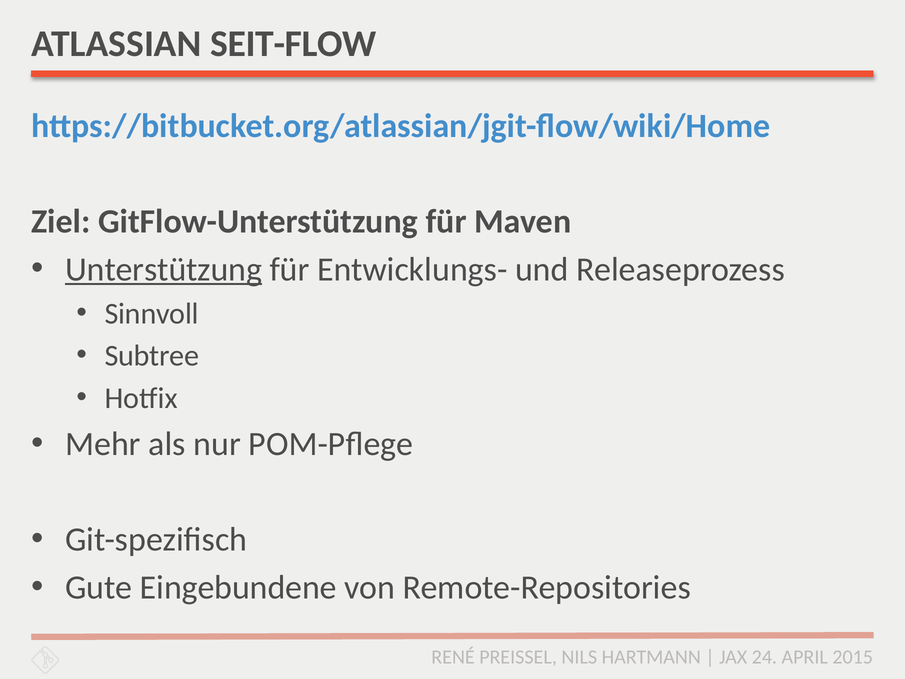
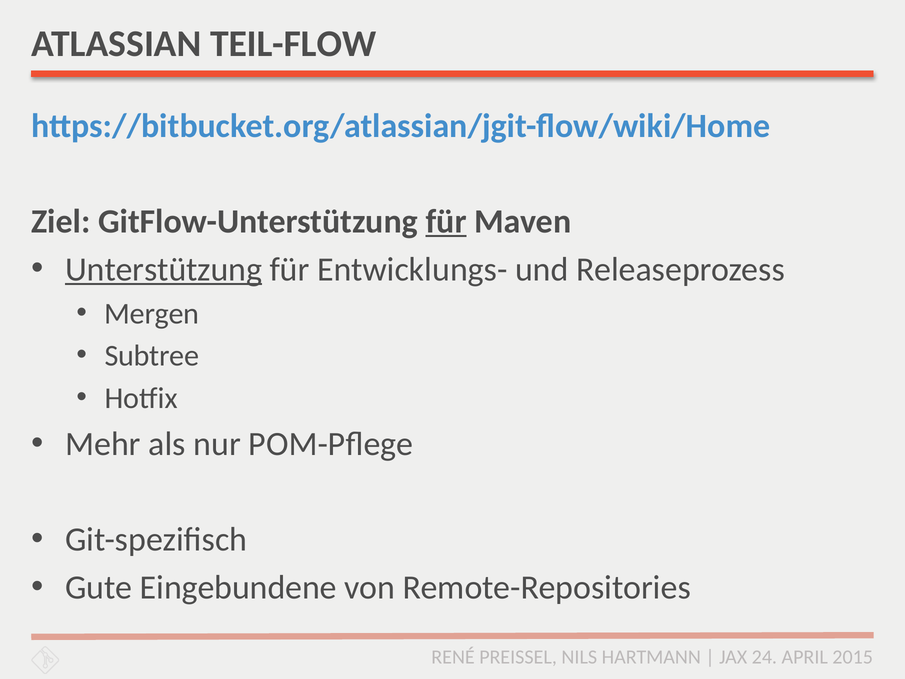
SEIT-FLOW: SEIT-FLOW -> TEIL-FLOW (293, 44)
für underline: none -> present (446, 221)
Sinnvoll: Sinnvoll -> Mergen (152, 314)
